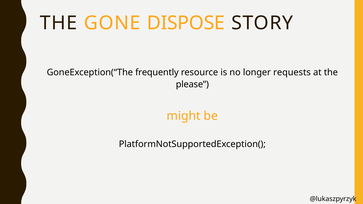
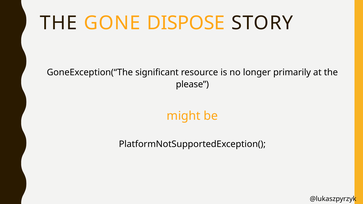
frequently: frequently -> significant (157, 72)
requests: requests -> primarily (292, 72)
